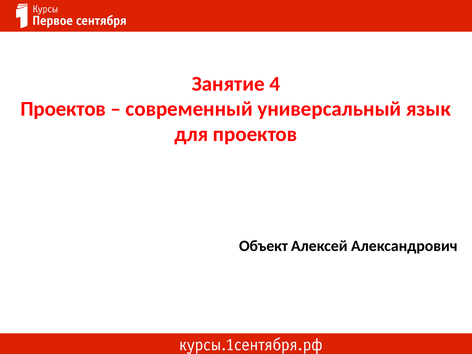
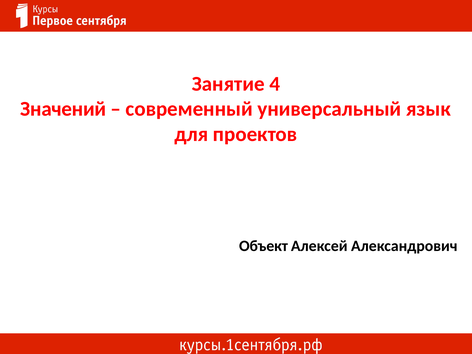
Проектов: Проектов -> Значений (63, 109)
